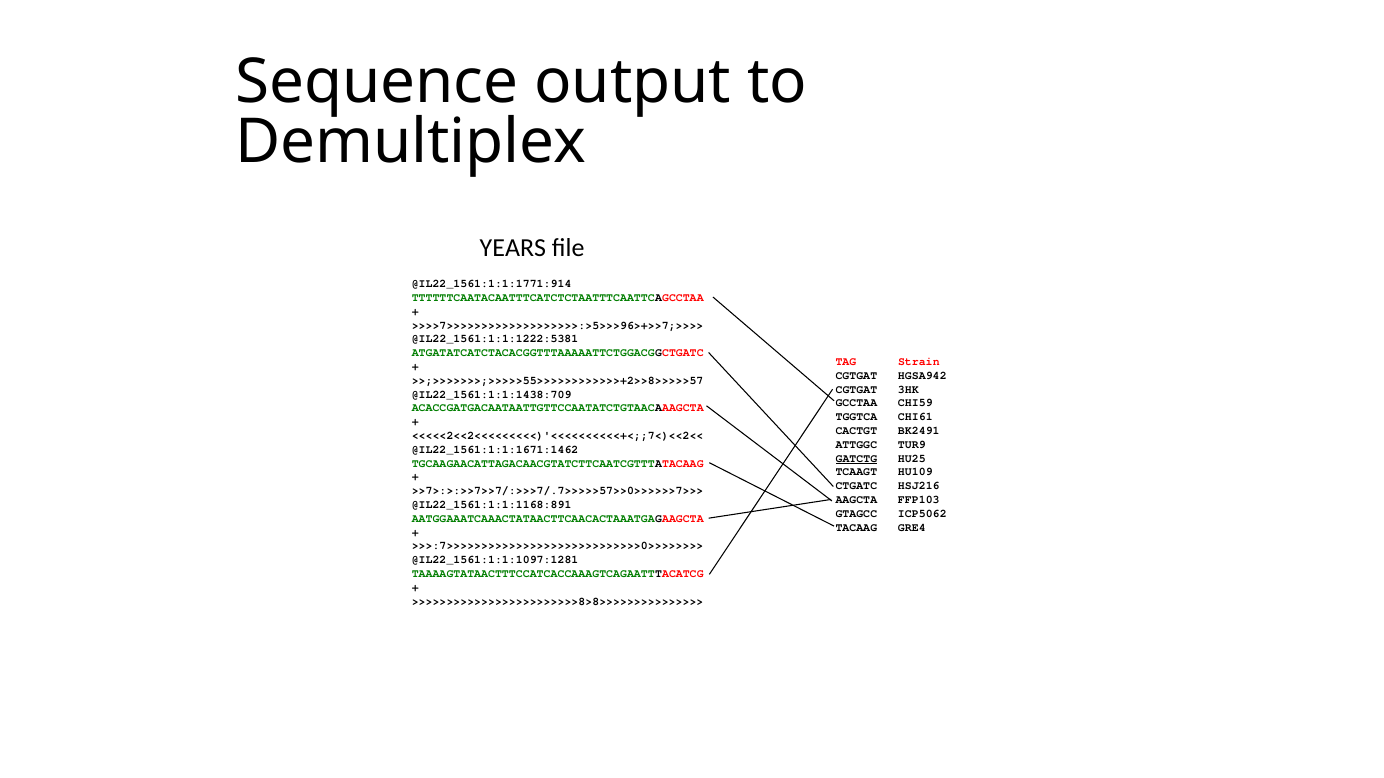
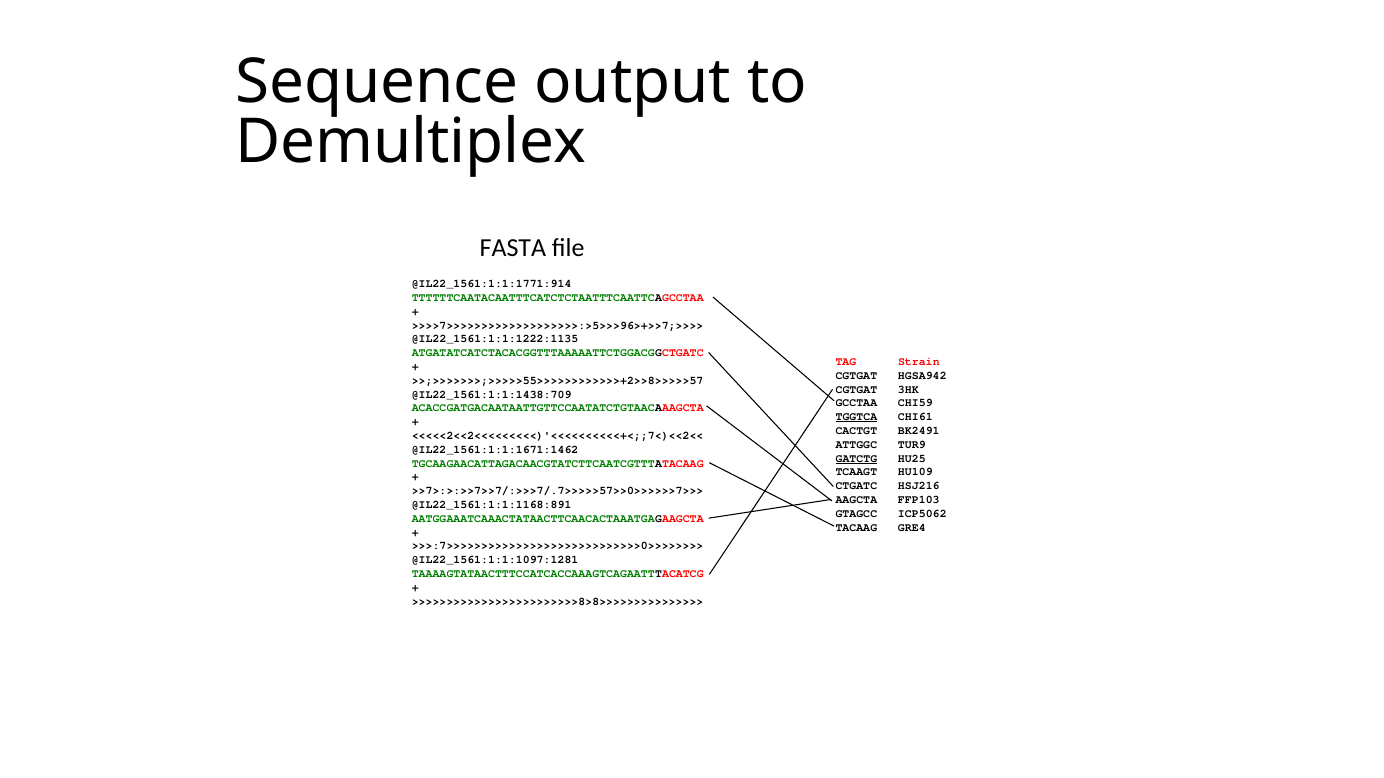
YEARS: YEARS -> FASTA (513, 248)
@IL22_1561:1:1:1222:5381: @IL22_1561:1:1:1222:5381 -> @IL22_1561:1:1:1222:1135 (495, 339)
TGGTCA underline: none -> present (856, 417)
